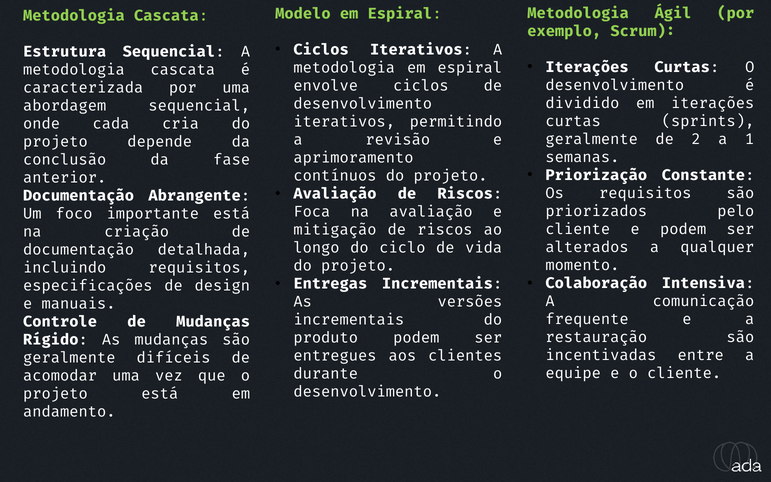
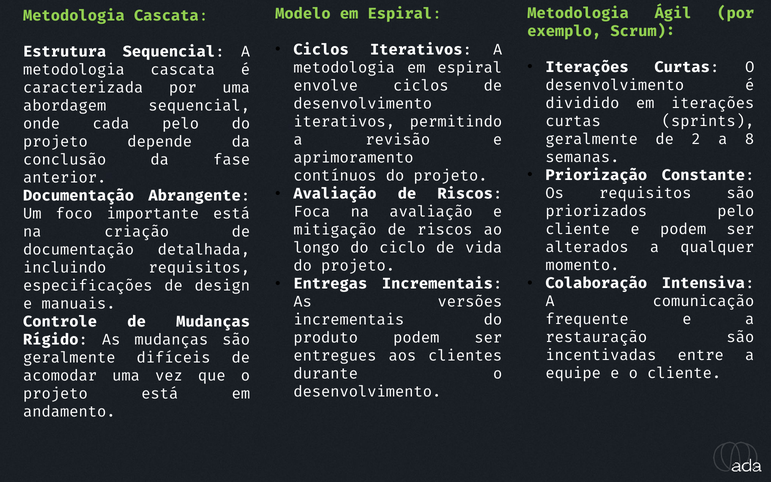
cada cria: cria -> pelo (181, 124)
1: 1 -> 8 (750, 139)
